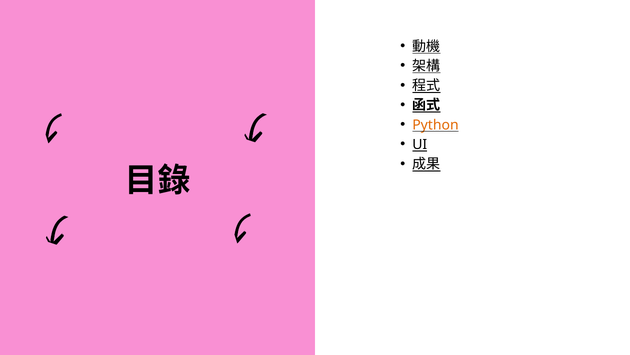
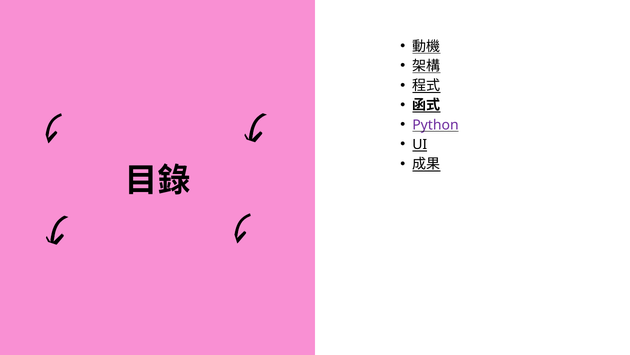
Python colour: orange -> purple (435, 125)
